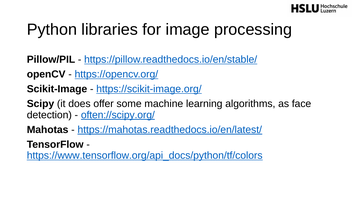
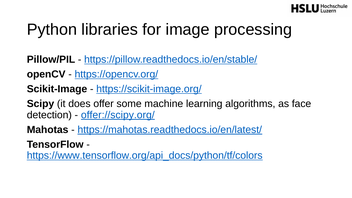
often://scipy.org/: often://scipy.org/ -> offer://scipy.org/ (118, 115)
